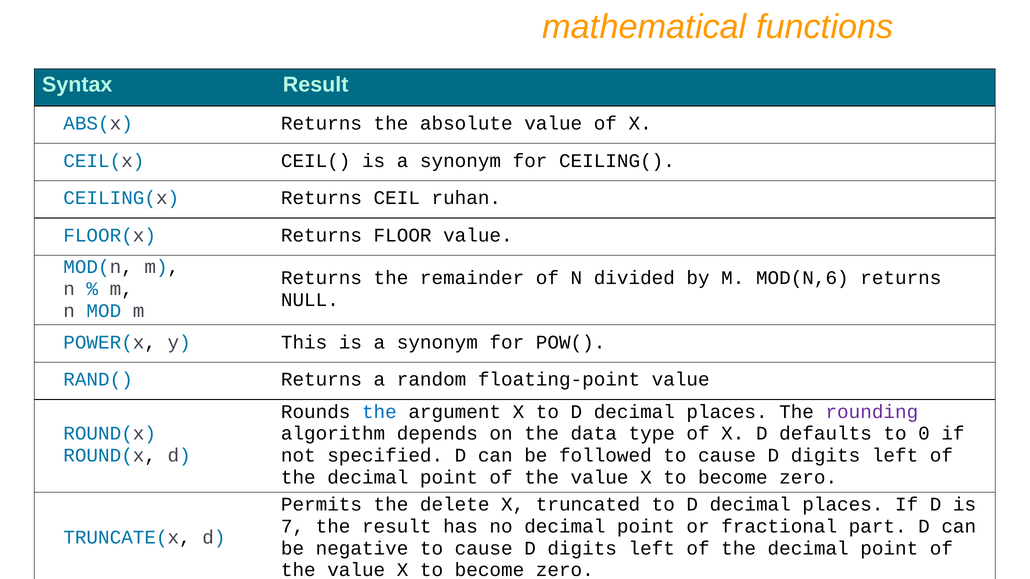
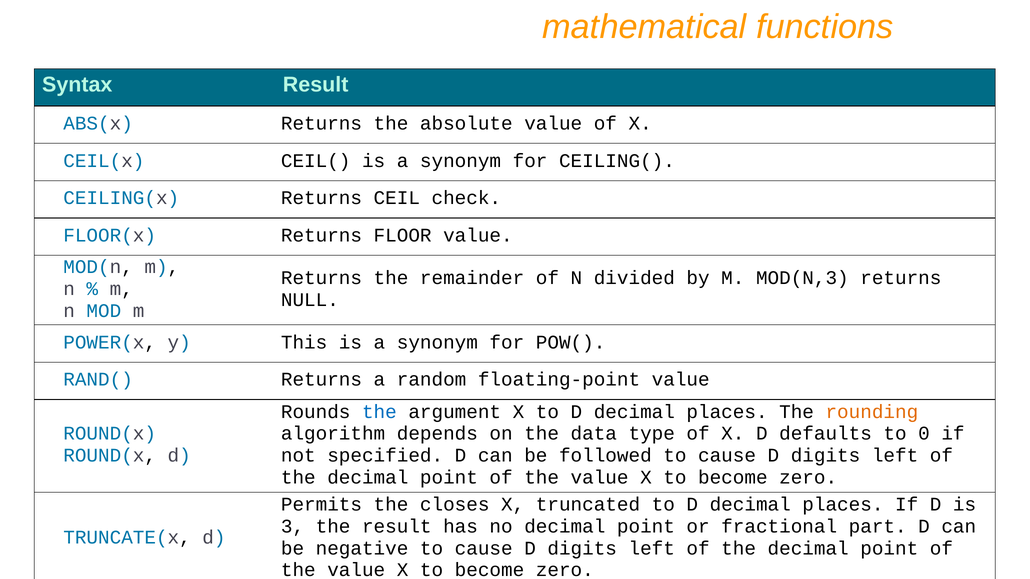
ruhan: ruhan -> check (466, 198)
MOD(N,6: MOD(N,6 -> MOD(N,3 (802, 278)
rounding colour: purple -> orange (872, 412)
delete: delete -> closes (455, 505)
7: 7 -> 3 (293, 527)
